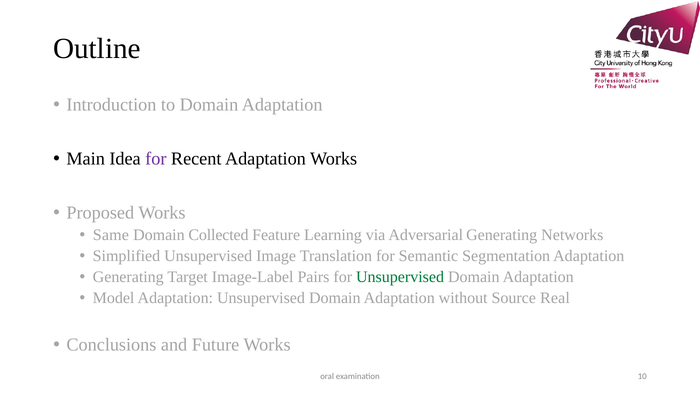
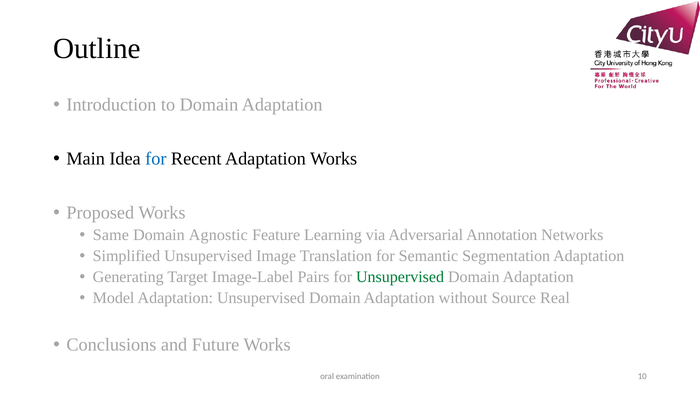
for colour: purple -> blue (156, 159)
Collected: Collected -> Agnostic (218, 235)
Adversarial Generating: Generating -> Annotation (502, 235)
